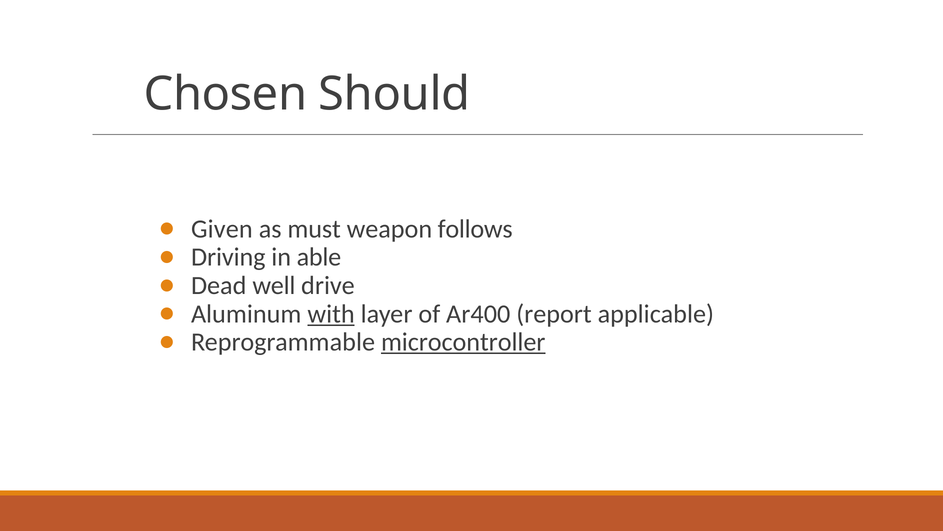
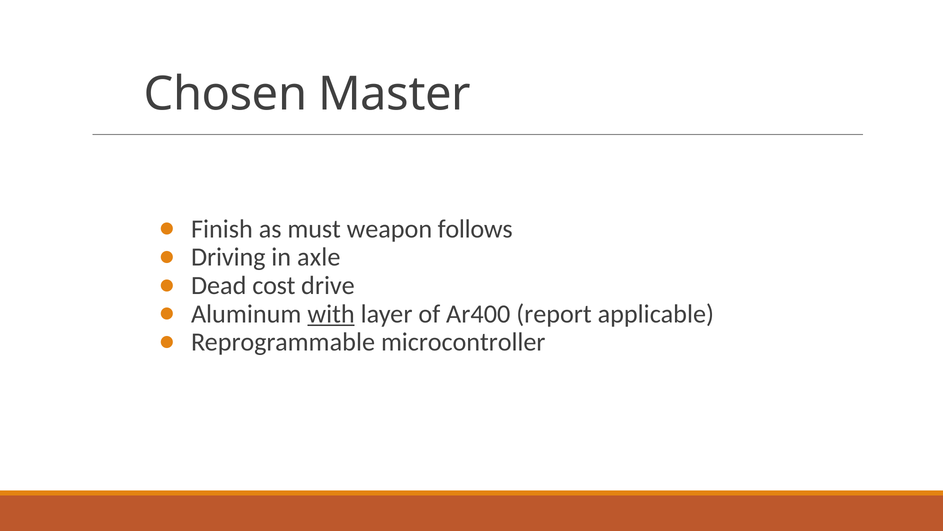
Should: Should -> Master (394, 94)
Given: Given -> Finish (222, 229)
able: able -> axle (319, 257)
well: well -> cost (274, 285)
microcontroller underline: present -> none (463, 342)
